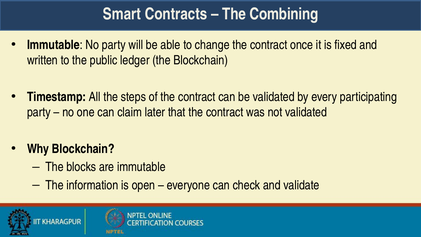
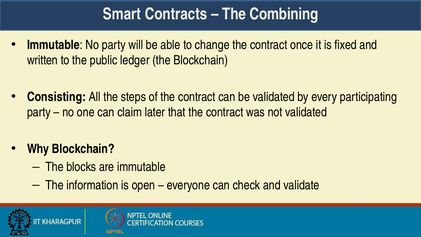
Timestamp: Timestamp -> Consisting (56, 97)
